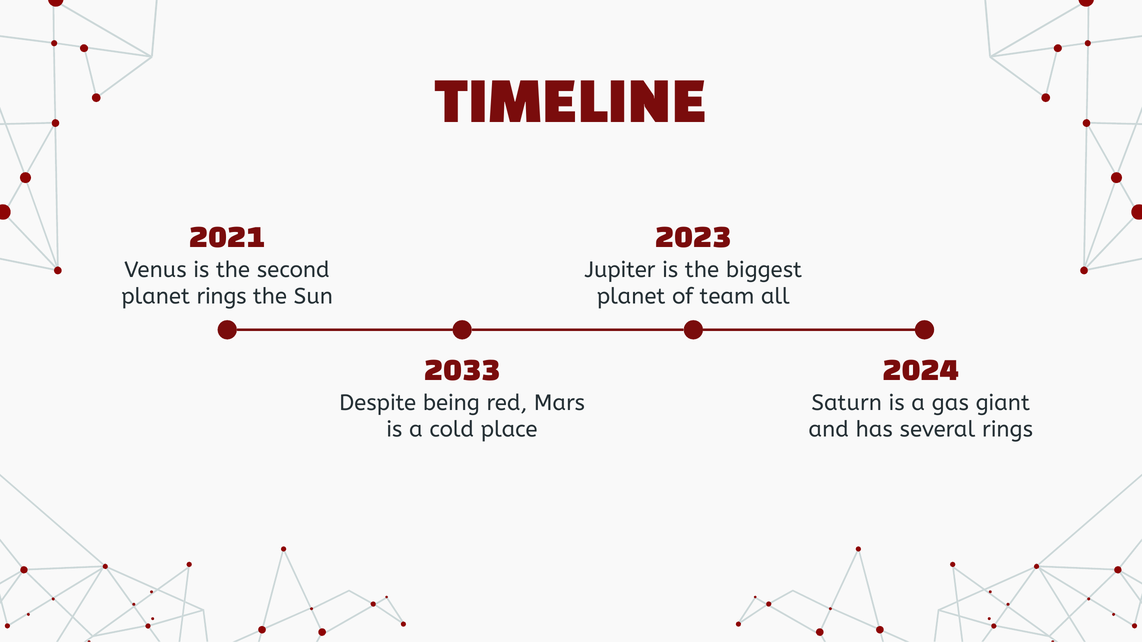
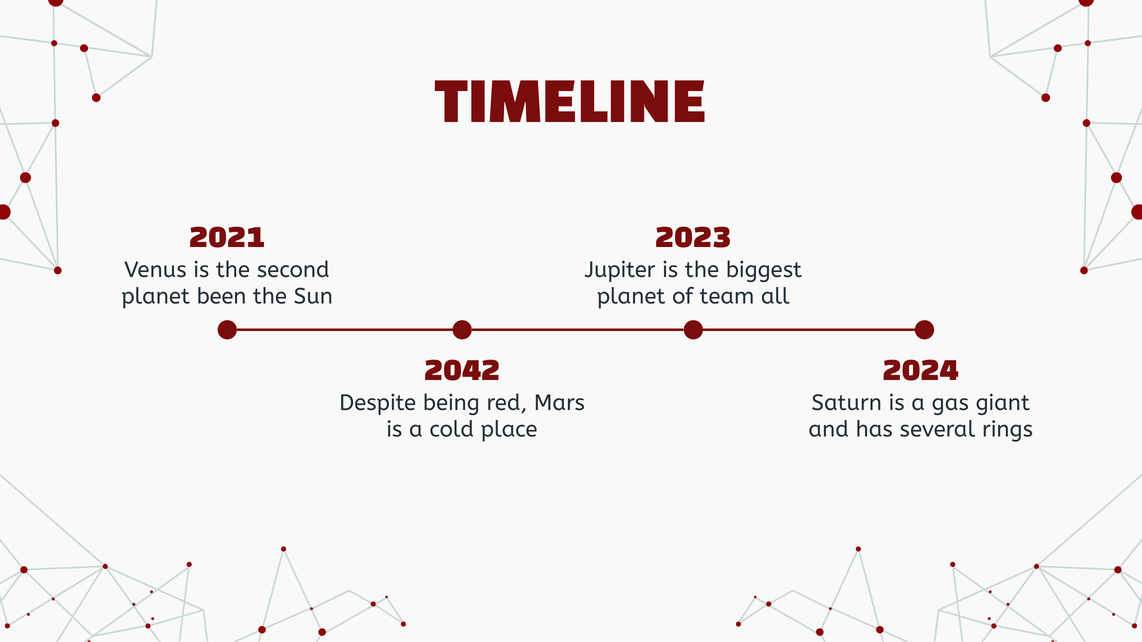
planet rings: rings -> been (222, 297)
2033: 2033 -> 2042 (462, 370)
